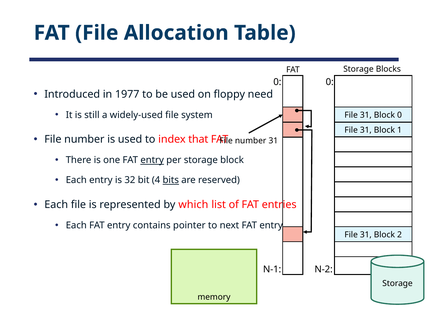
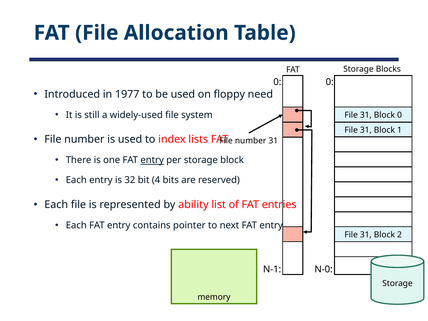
that: that -> lists (198, 139)
bits underline: present -> none (171, 180)
which: which -> ability (193, 205)
N-2: N-2 -> N-0 (324, 269)
